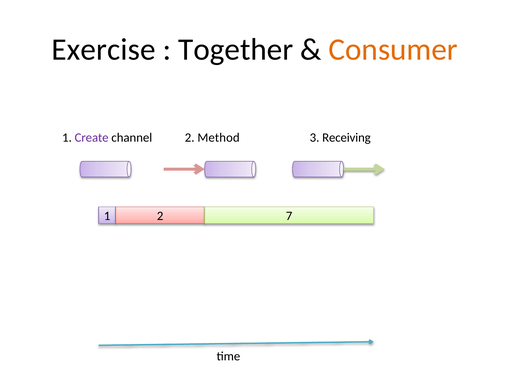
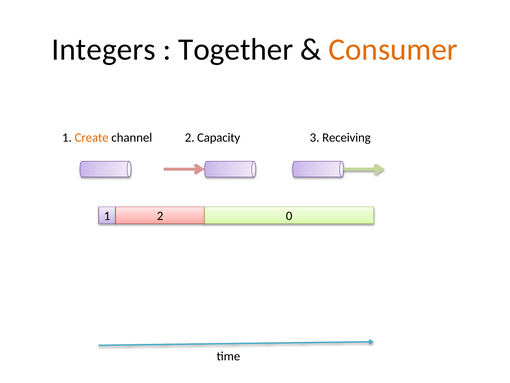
Exercise: Exercise -> Integers (104, 49)
Create colour: purple -> orange (92, 137)
Method: Method -> Capacity (219, 137)
7: 7 -> 0 (289, 216)
